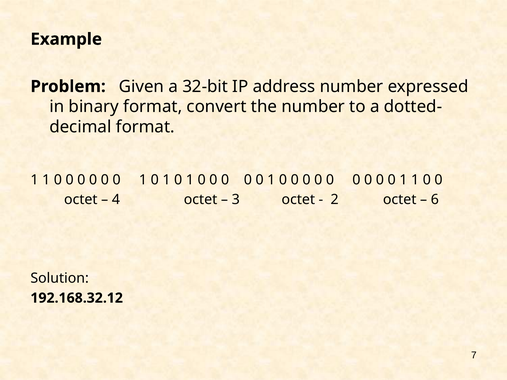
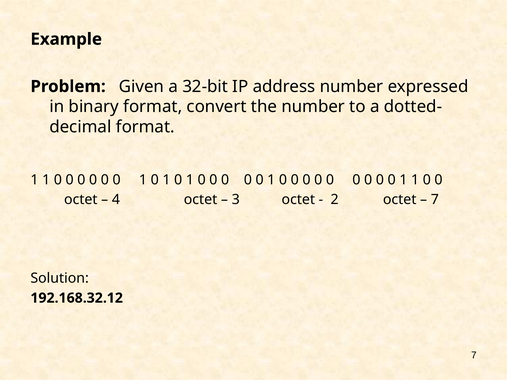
6: 6 -> 7 (435, 200)
